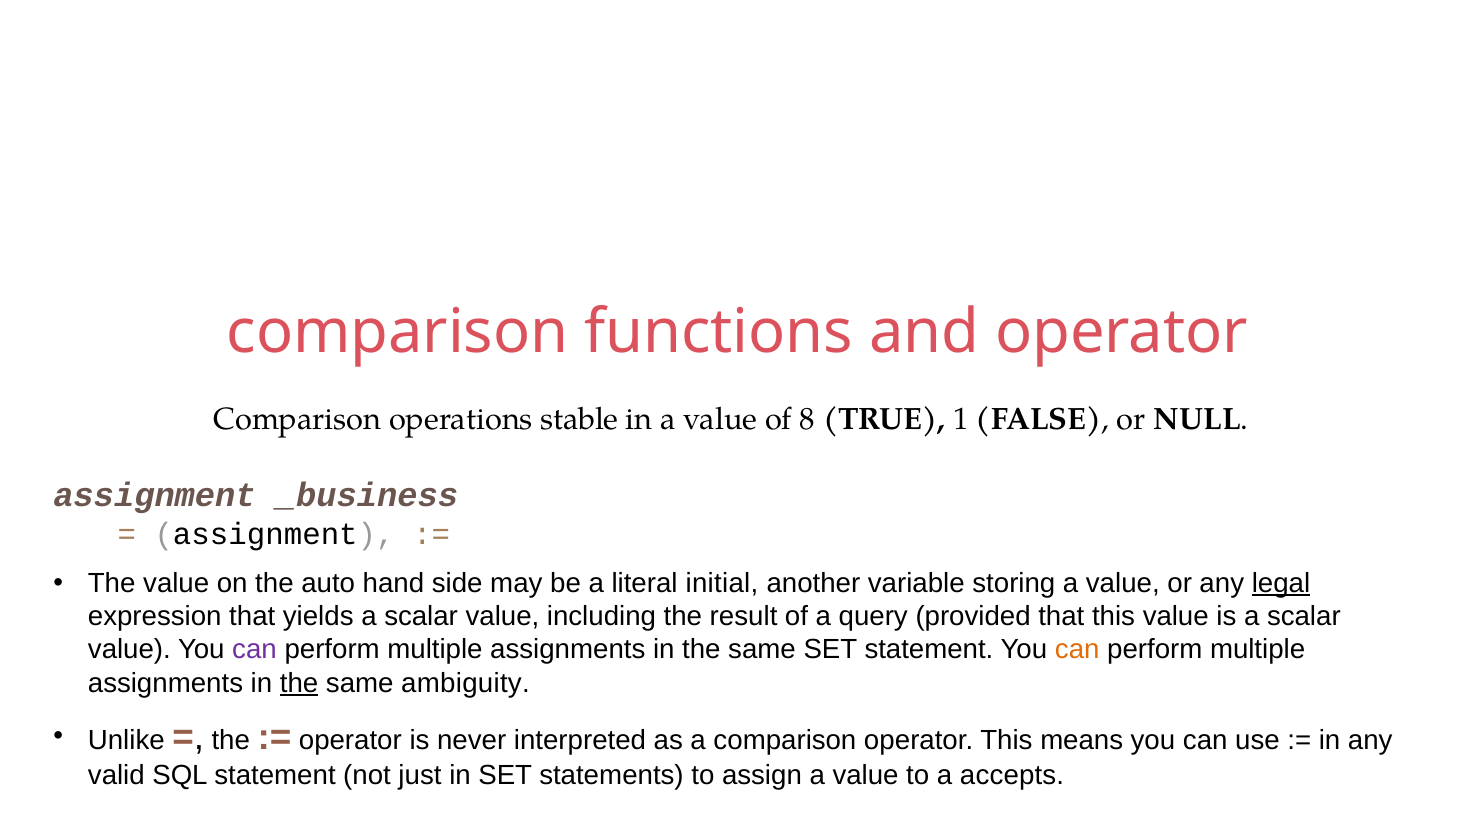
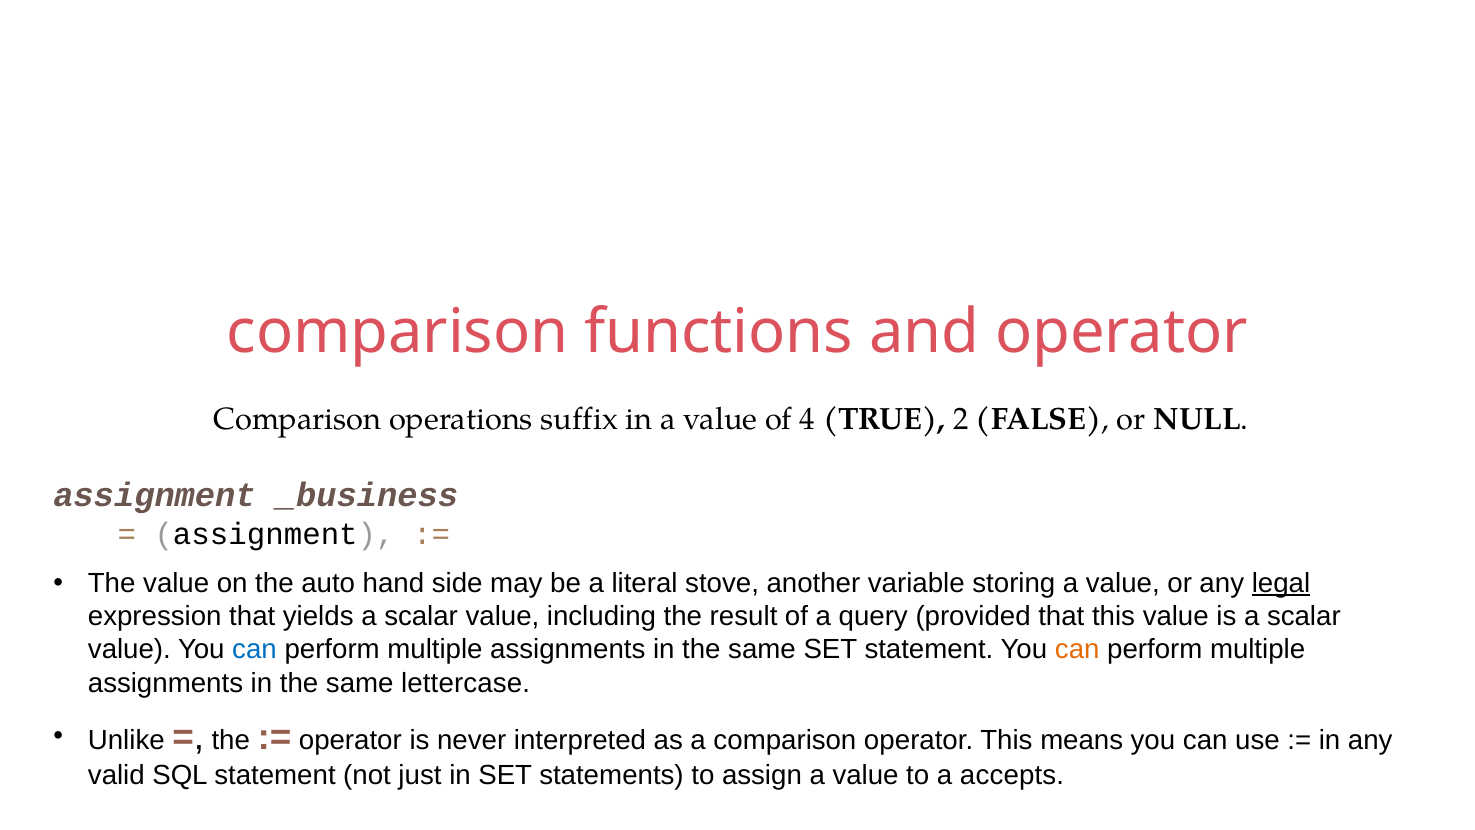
stable: stable -> suffix (579, 420)
8: 8 -> 4 (808, 420)
1: 1 -> 2 (961, 420)
initial: initial -> stove (722, 583)
can colour: purple -> blue (255, 650)
the underline: present -> none (299, 683)
ambiguity: ambiguity -> lettercase (466, 683)
